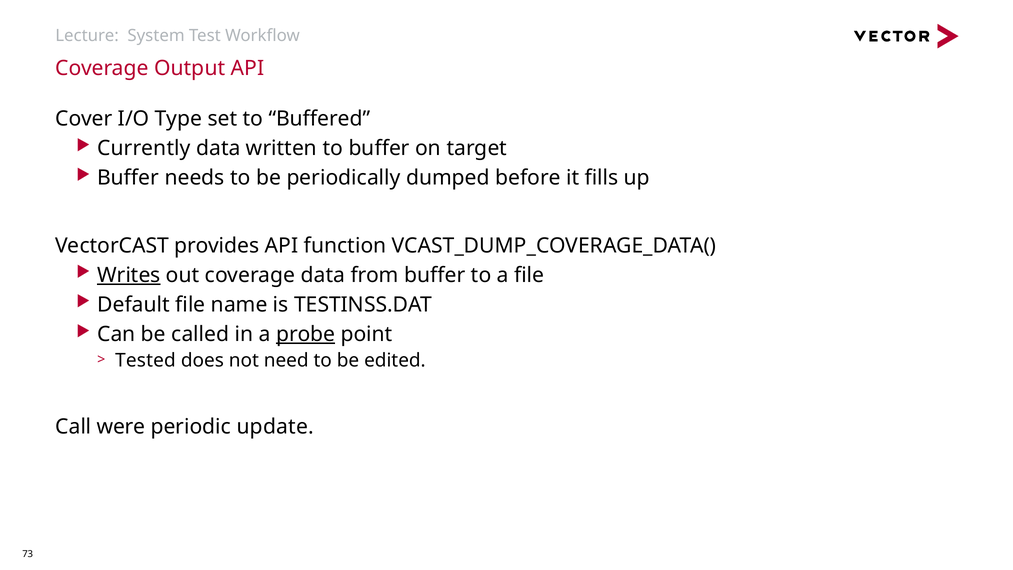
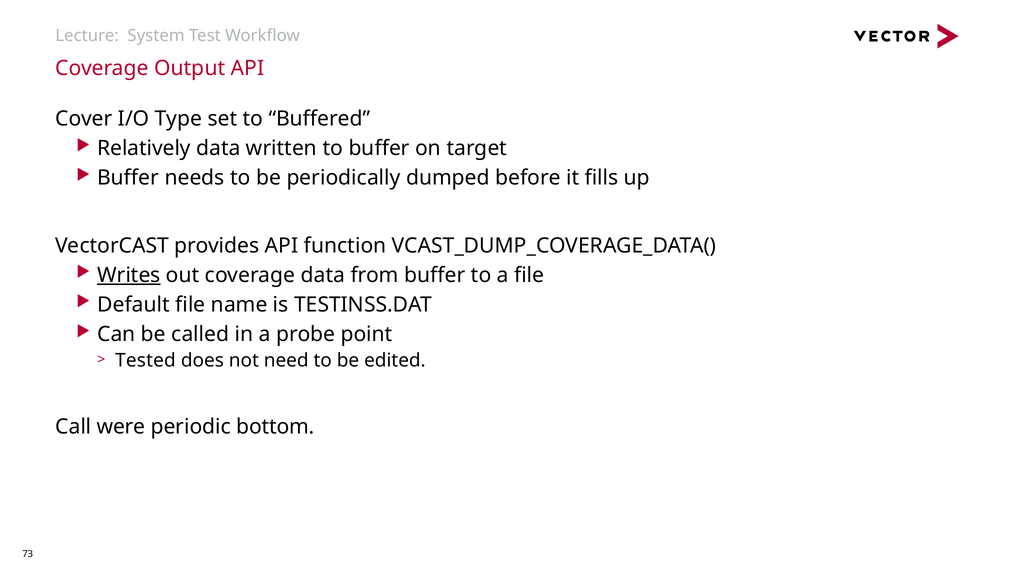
Currently: Currently -> Relatively (144, 148)
probe underline: present -> none (306, 334)
update: update -> bottom (276, 427)
